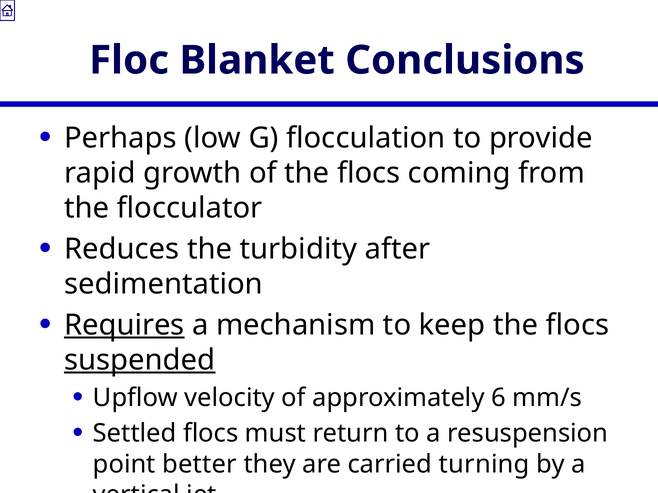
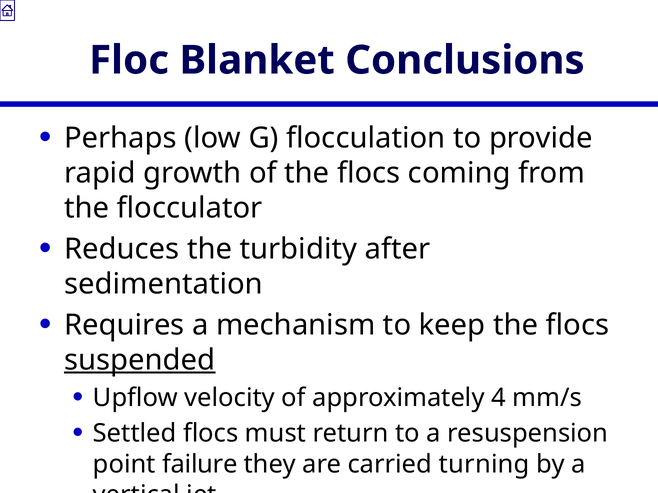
Requires underline: present -> none (124, 325)
6: 6 -> 4 (499, 398)
better: better -> failure (200, 465)
